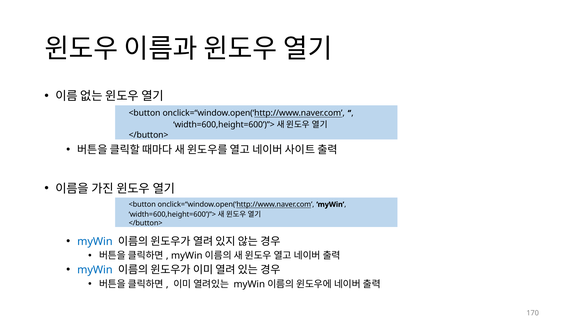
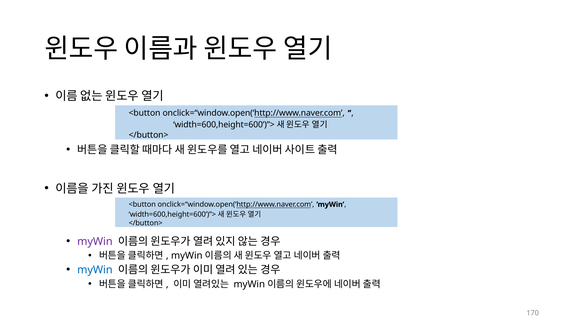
myWin colour: blue -> purple (95, 241)
